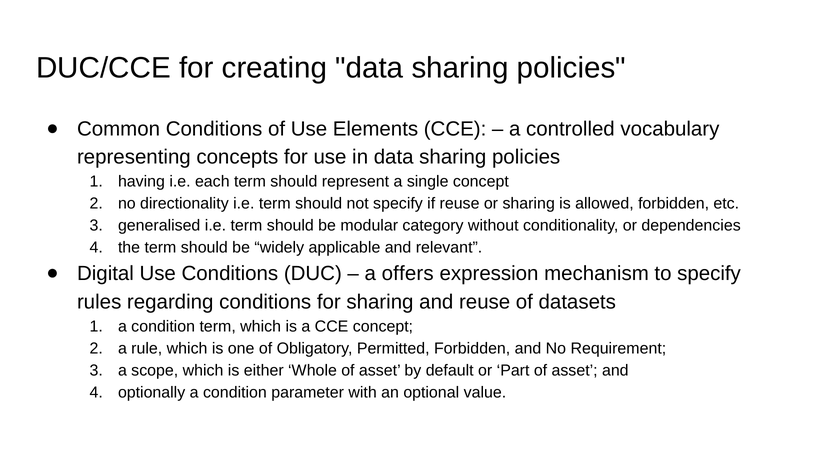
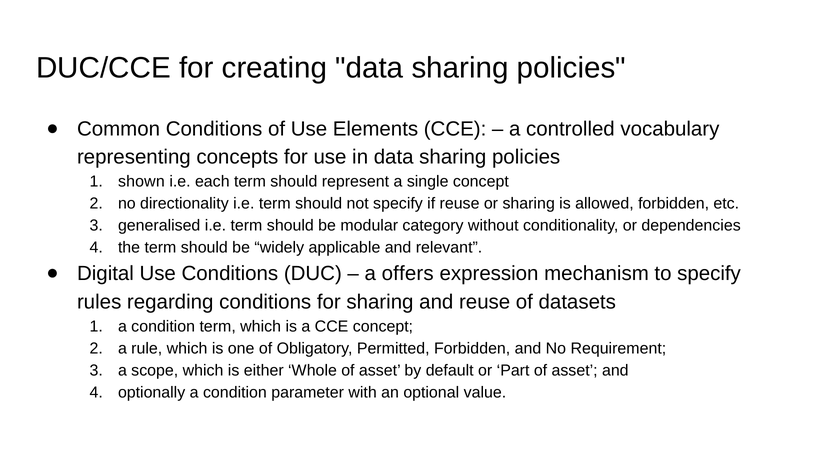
having: having -> shown (141, 181)
